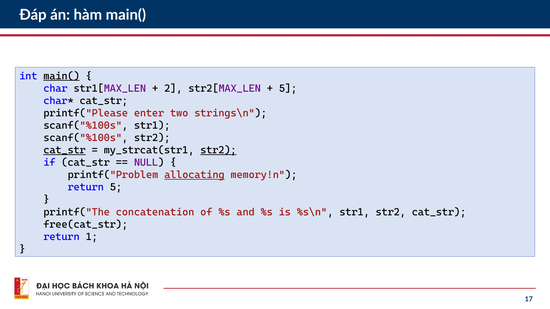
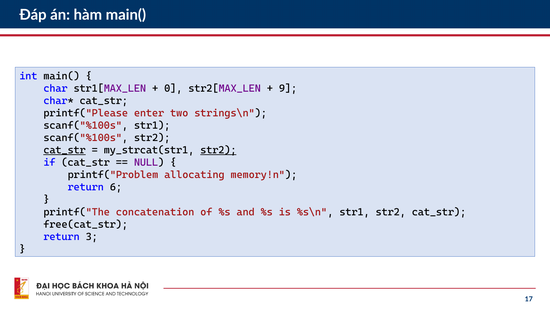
main( underline: present -> none (62, 76)
2: 2 -> 0 (173, 88)
5: 5 -> 9 (288, 88)
allocating underline: present -> none (194, 175)
return 5: 5 -> 6 (116, 187)
1: 1 -> 3 (92, 237)
